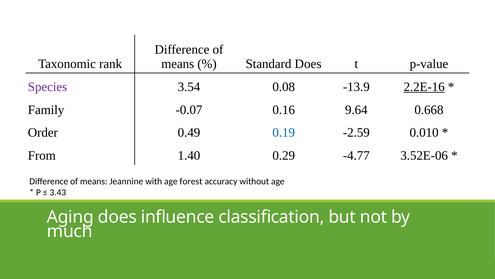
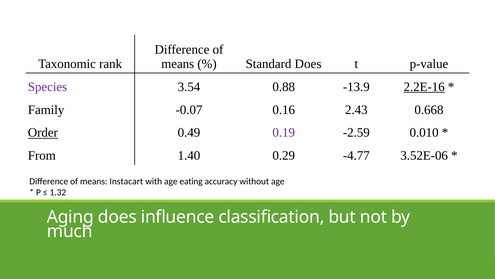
0.08: 0.08 -> 0.88 (284, 87)
9.64: 9.64 -> 2.43 (356, 110)
Order underline: none -> present (43, 132)
0.19 colour: blue -> purple (284, 132)
Jeannine: Jeannine -> Instacart (126, 181)
forest: forest -> eating (191, 181)
3.43: 3.43 -> 1.32 (58, 192)
